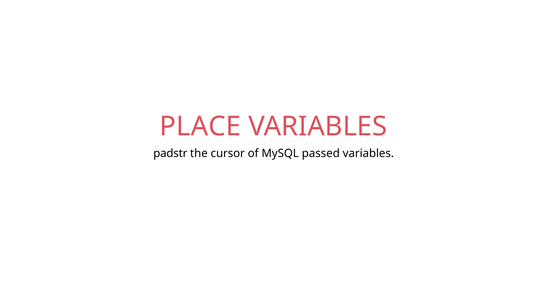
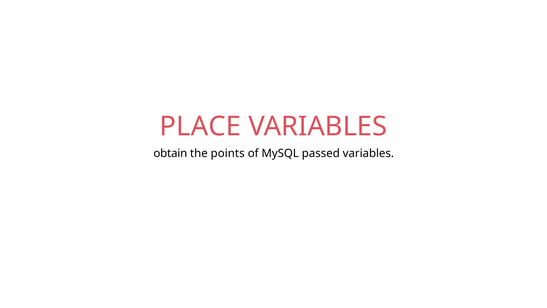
padstr: padstr -> obtain (170, 153)
cursor: cursor -> points (228, 153)
